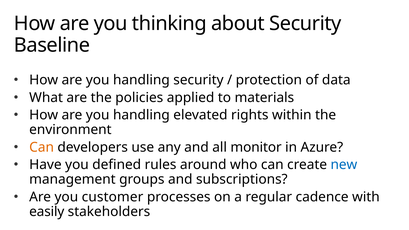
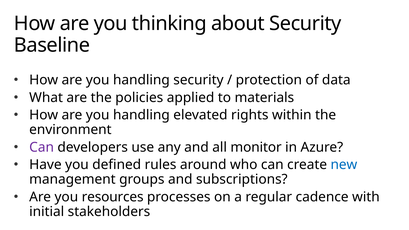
Can colour: orange -> purple (42, 147)
customer: customer -> resources (113, 197)
easily: easily -> initial (47, 212)
